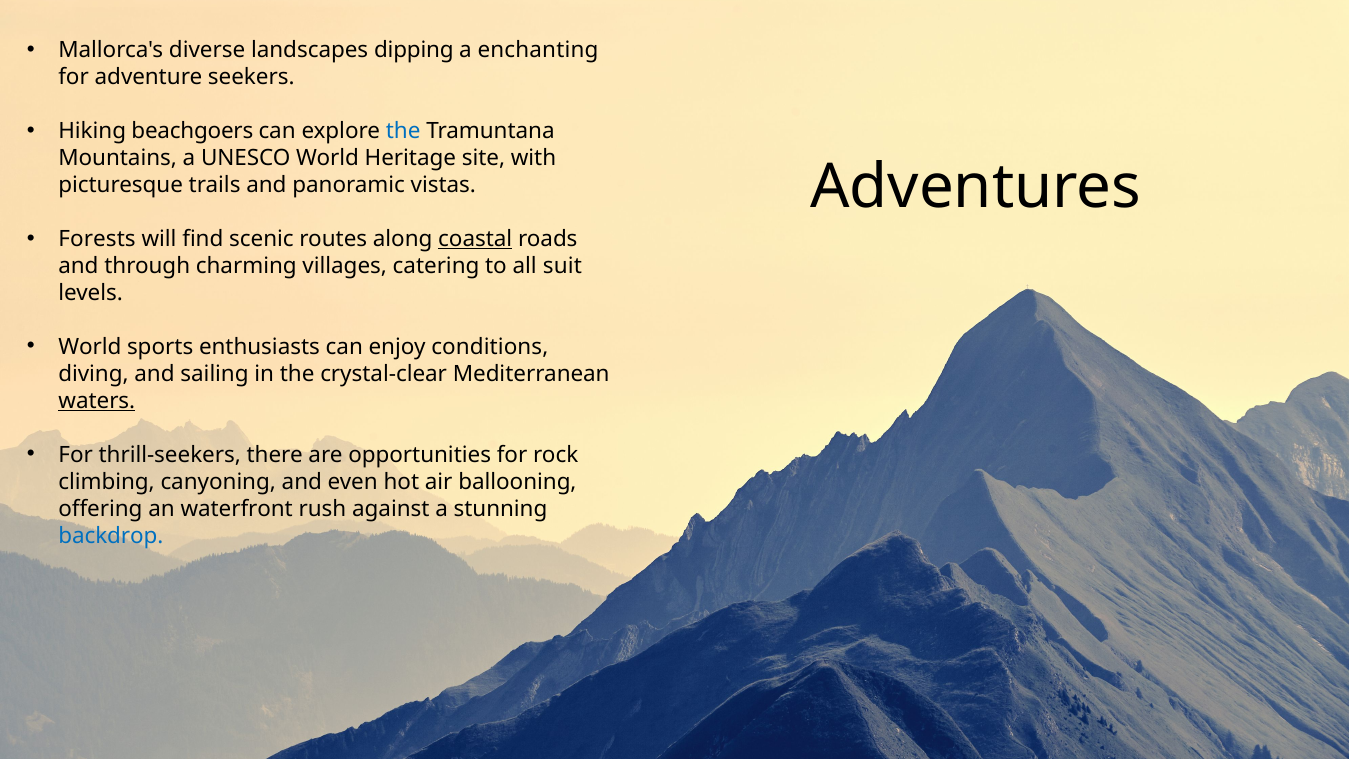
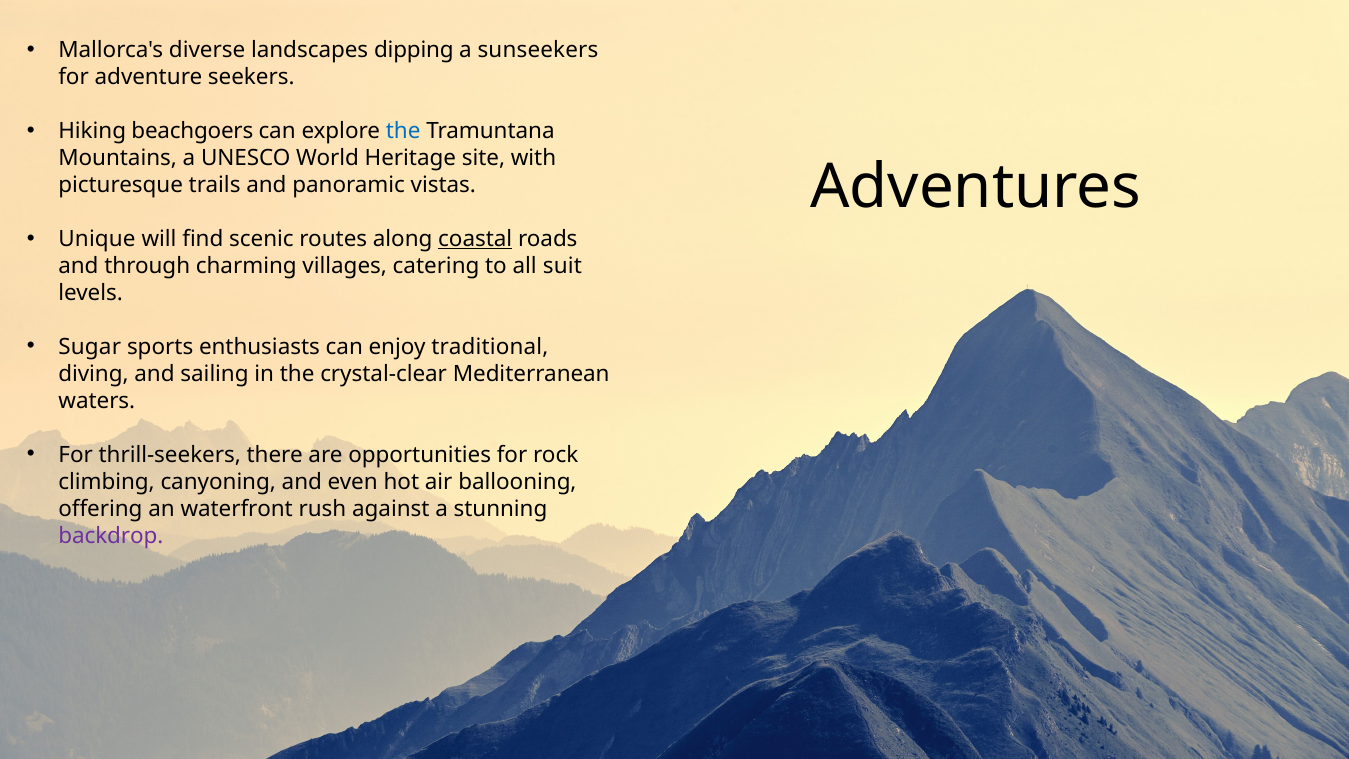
enchanting: enchanting -> sunseekers (538, 50)
Forests: Forests -> Unique (97, 239)
World: World -> Sugar (90, 347)
conditions: conditions -> traditional (490, 347)
waters underline: present -> none (97, 401)
backdrop colour: blue -> purple (111, 536)
